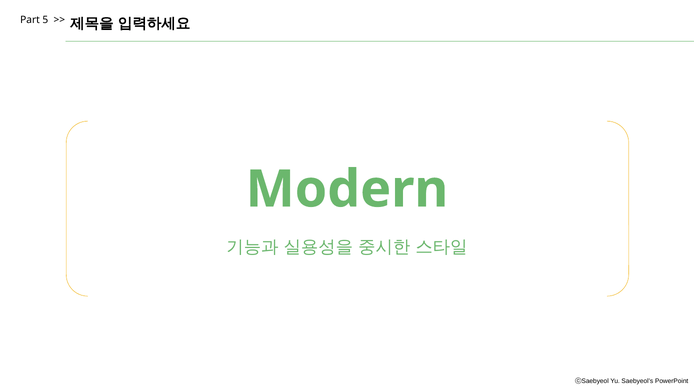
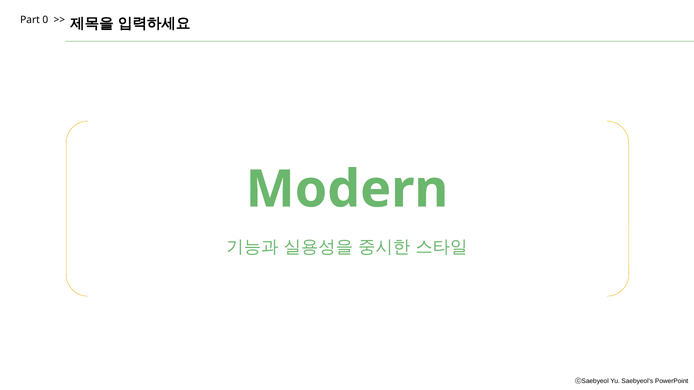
5: 5 -> 0 (45, 20)
